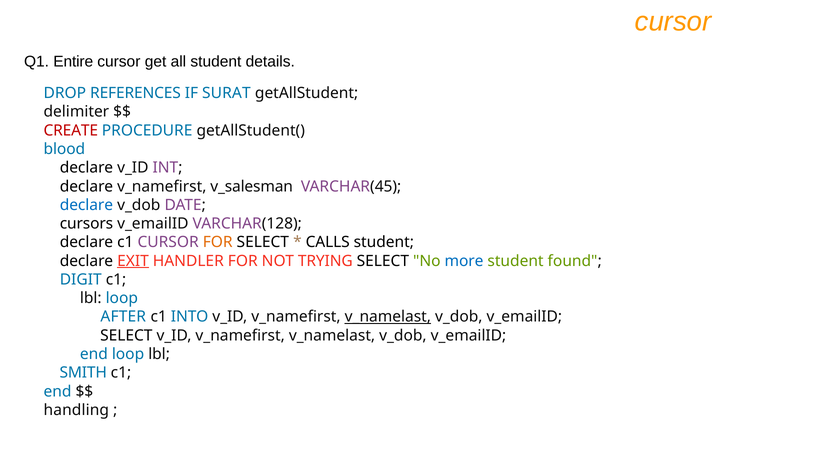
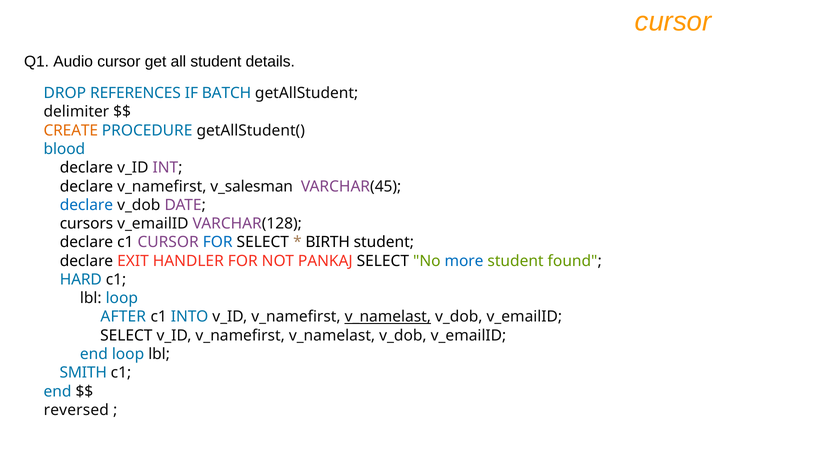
Entire: Entire -> Audio (73, 62)
SURAT: SURAT -> BATCH (226, 93)
CREATE colour: red -> orange (71, 131)
FOR colour: orange -> blue (218, 242)
CALLS: CALLS -> BIRTH (328, 242)
EXIT underline: present -> none (133, 261)
TRYING: TRYING -> PANKAJ (325, 261)
DIGIT: DIGIT -> HARD (81, 280)
handling: handling -> reversed (76, 410)
